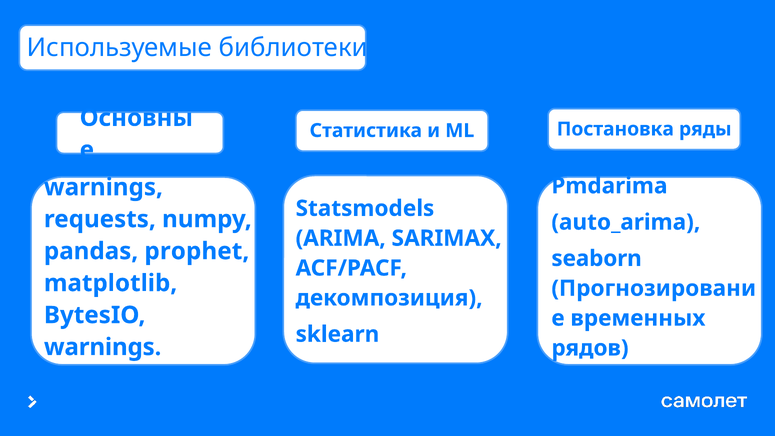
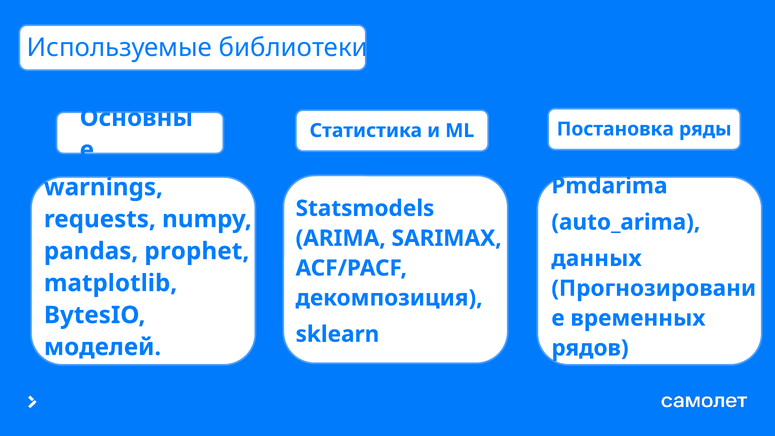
seaborn: seaborn -> данных (596, 258)
warnings: warnings -> моделей (103, 347)
